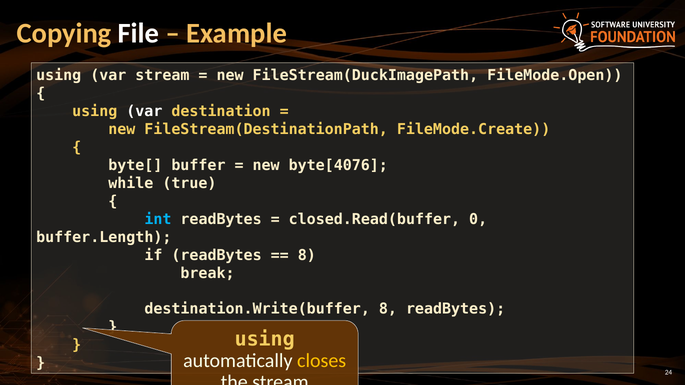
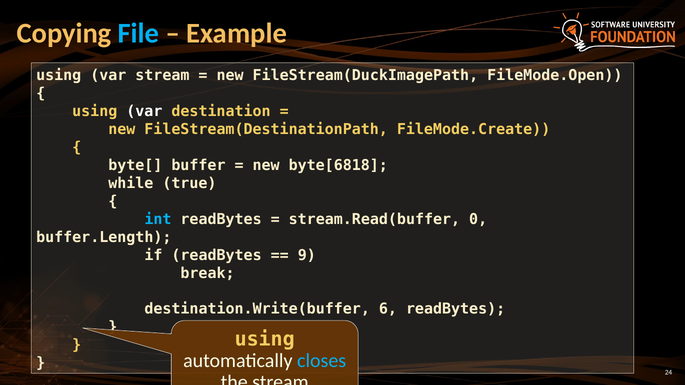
File colour: white -> light blue (139, 33)
byte[4076: byte[4076 -> byte[6818 (338, 165)
closed.Read(buffer: closed.Read(buffer -> stream.Read(buffer (374, 219)
8: 8 -> 9 (307, 255)
destination.Write(buffer 8: 8 -> 6 (388, 309)
closes colour: yellow -> light blue (322, 361)
